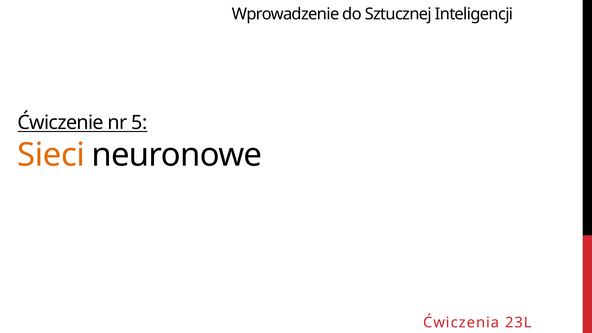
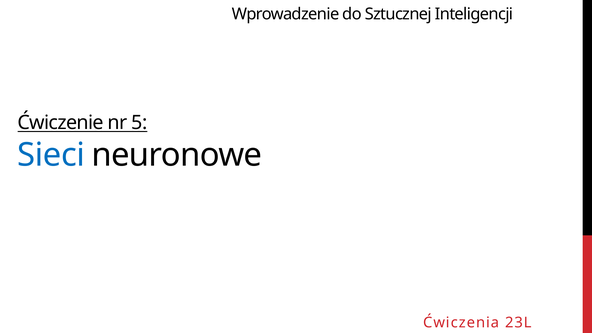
Sieci colour: orange -> blue (51, 155)
